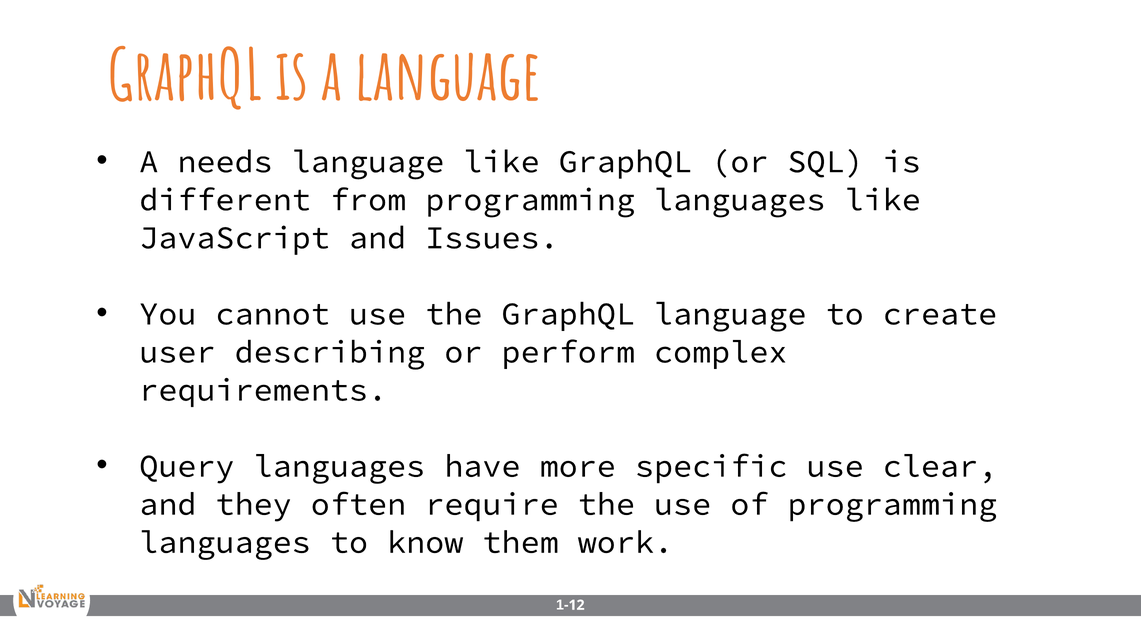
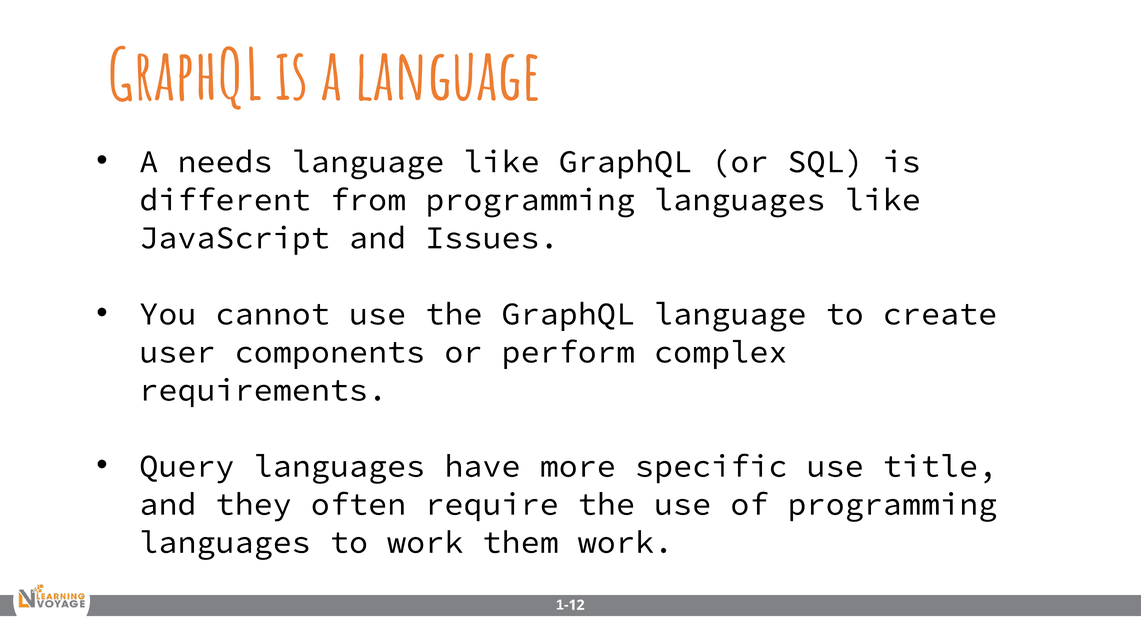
describing: describing -> components (330, 352)
clear: clear -> title (940, 466)
to know: know -> work (425, 542)
